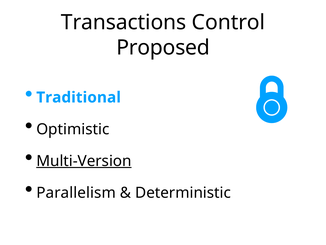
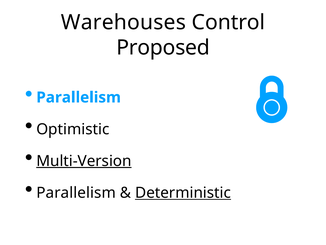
Transactions: Transactions -> Warehouses (123, 22)
Traditional: Traditional -> Parallelism (79, 97)
Deterministic underline: none -> present (183, 192)
